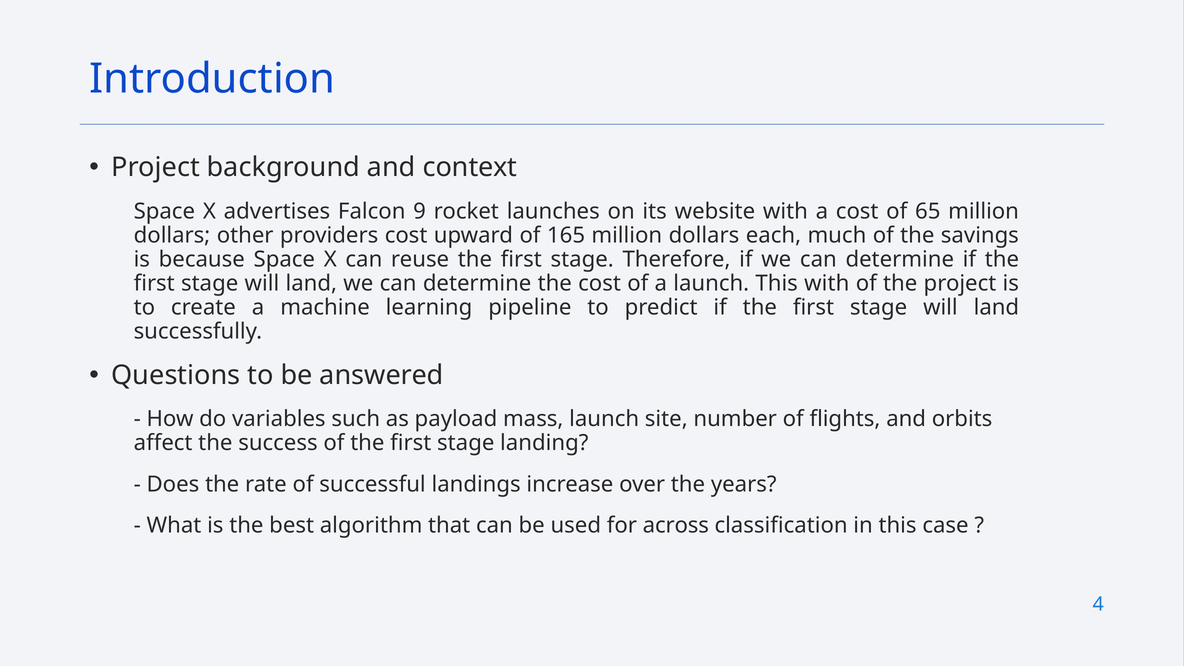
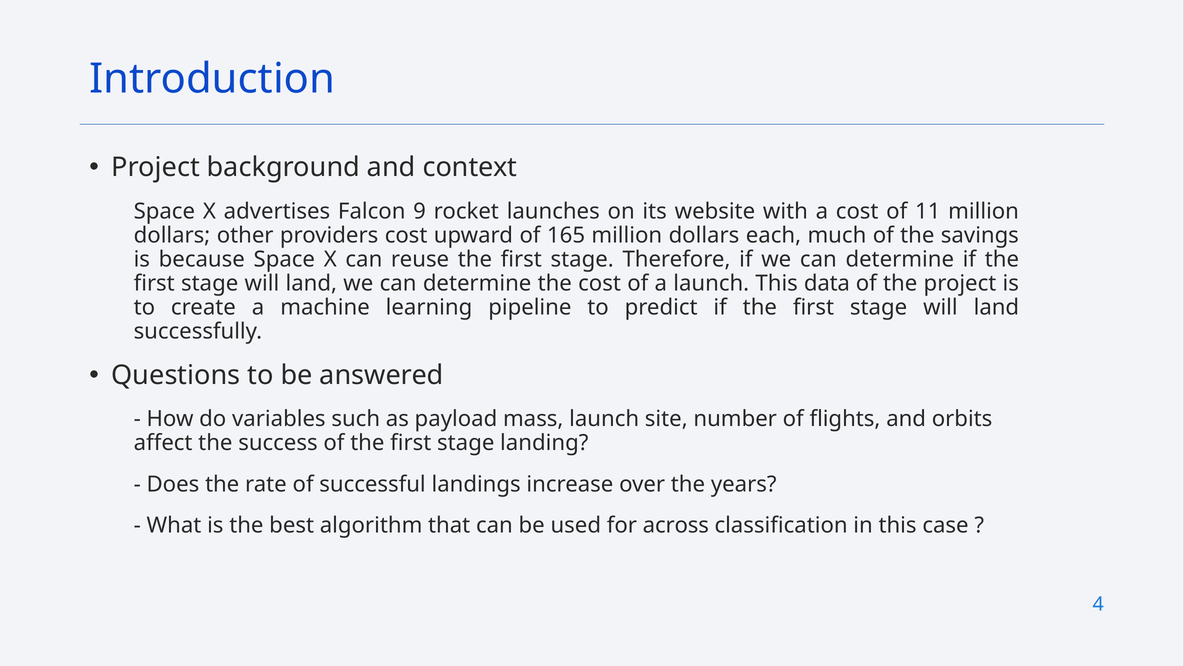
65: 65 -> 11 (928, 211)
This with: with -> data (827, 283)
